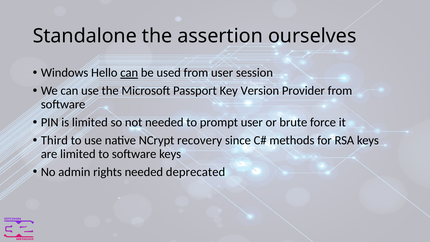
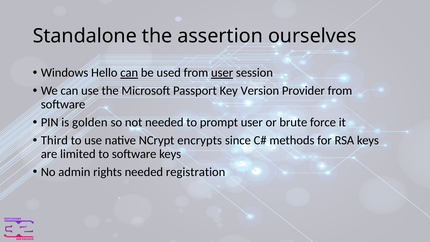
user underline: none -> present (222, 73)
is limited: limited -> golden (90, 122)
recovery: recovery -> encrypts (200, 140)
deprecated: deprecated -> registration (196, 172)
